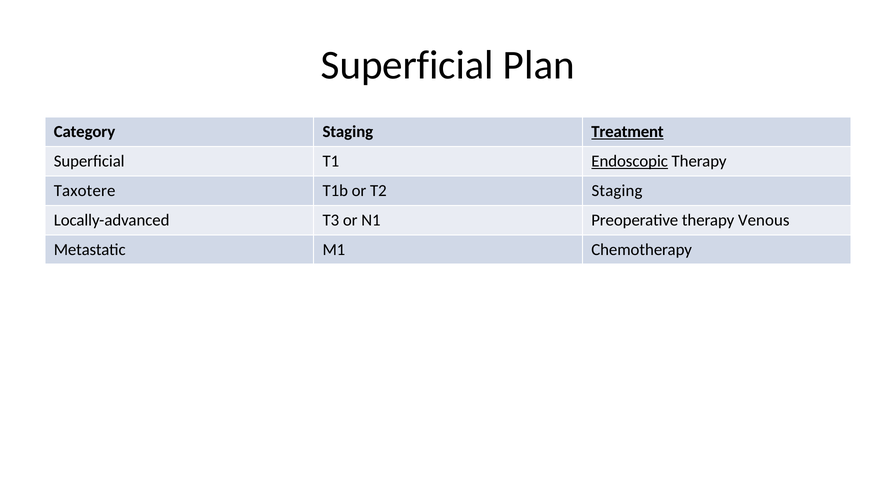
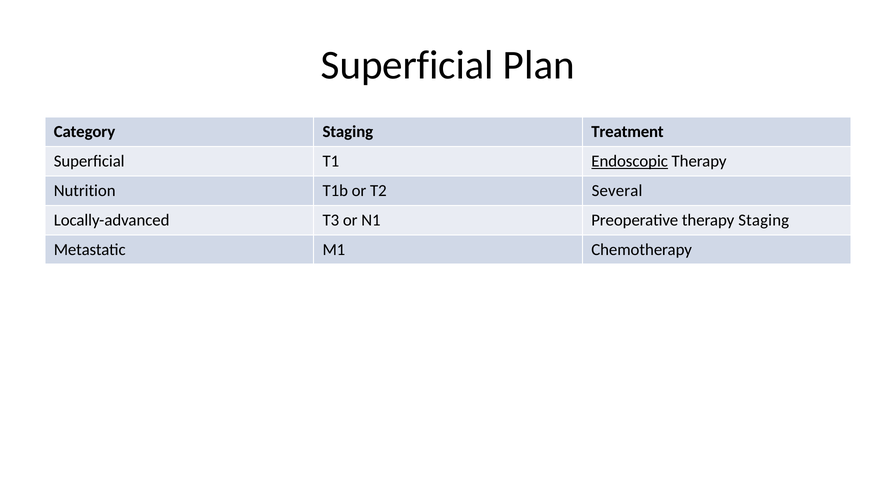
Treatment underline: present -> none (627, 132)
Taxotere: Taxotere -> Nutrition (85, 191)
T2 Staging: Staging -> Several (617, 191)
therapy Venous: Venous -> Staging (764, 220)
